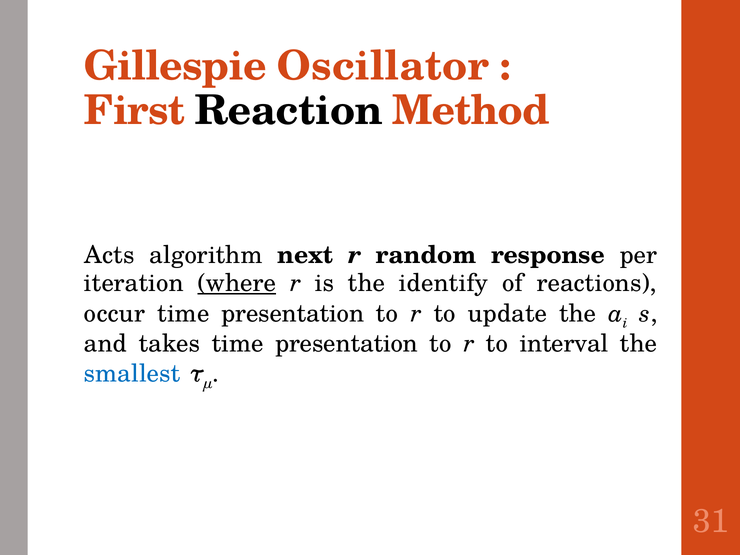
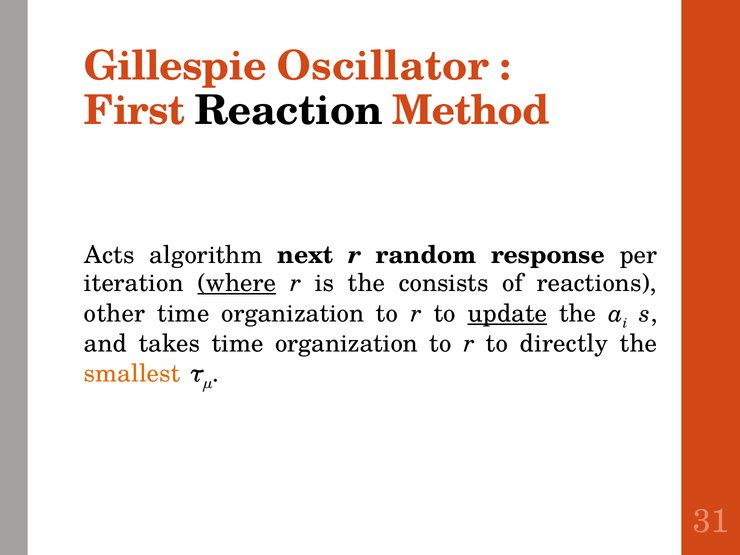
identify: identify -> consists (444, 283)
occur: occur -> other (115, 314)
presentation: presentation -> organization (293, 314)
update underline: none -> present (507, 314)
takes time presentation: presentation -> organization (346, 343)
interval: interval -> directly (564, 343)
smallest colour: blue -> orange (132, 374)
